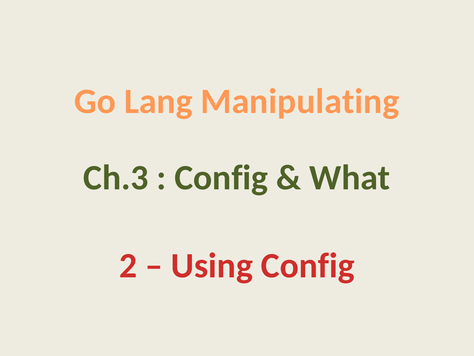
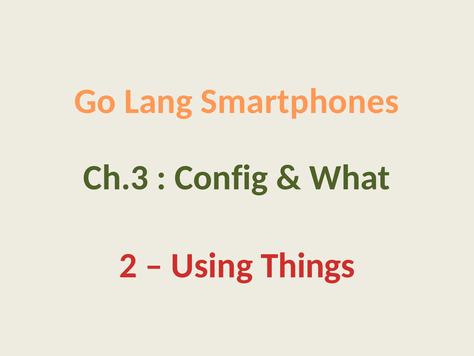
Manipulating: Manipulating -> Smartphones (300, 101)
Using Config: Config -> Things (308, 265)
